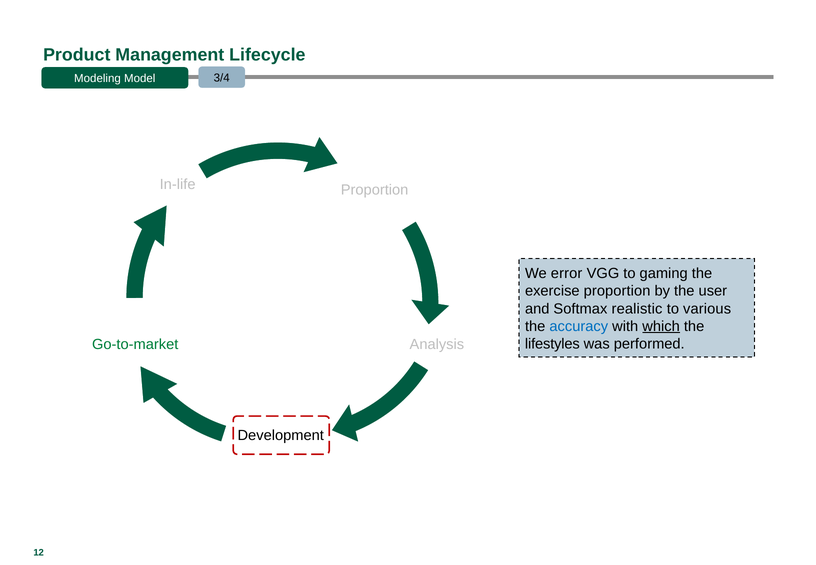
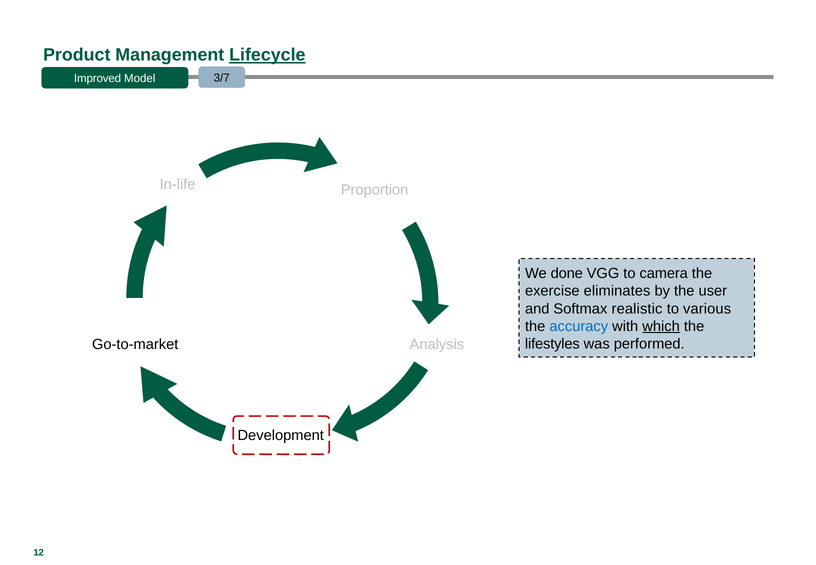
Lifecycle underline: none -> present (267, 55)
Modeling: Modeling -> Improved (98, 79)
3/4: 3/4 -> 3/7 (222, 78)
error: error -> done (567, 274)
gaming: gaming -> camera (664, 274)
exercise proportion: proportion -> eliminates (617, 291)
Go-to-market colour: green -> black (135, 344)
